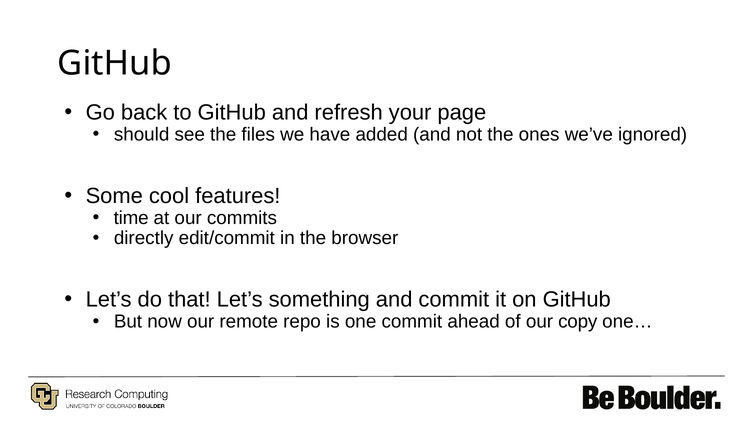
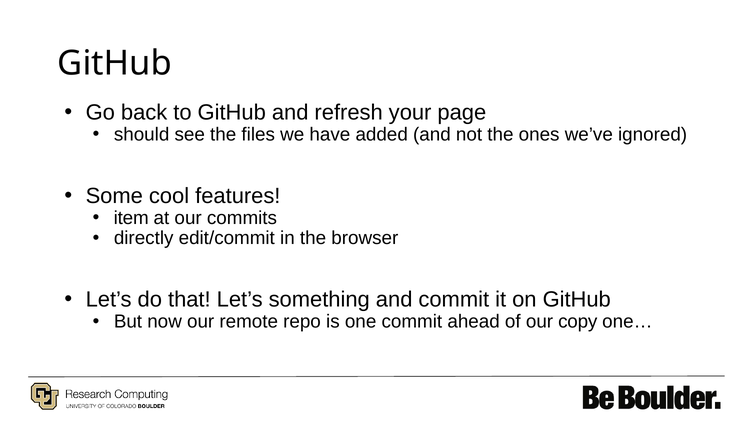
time: time -> item (131, 218)
